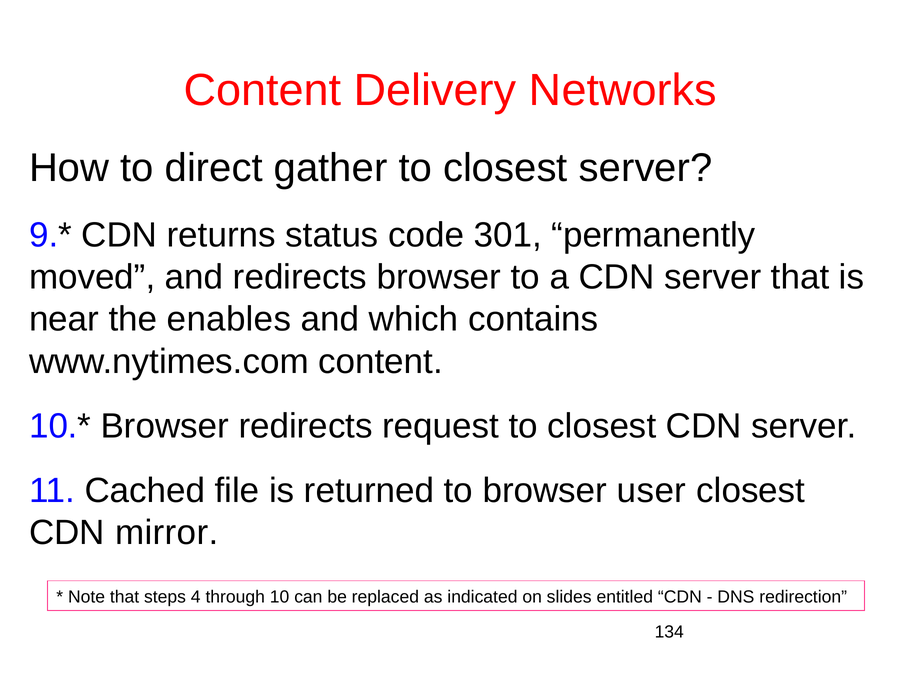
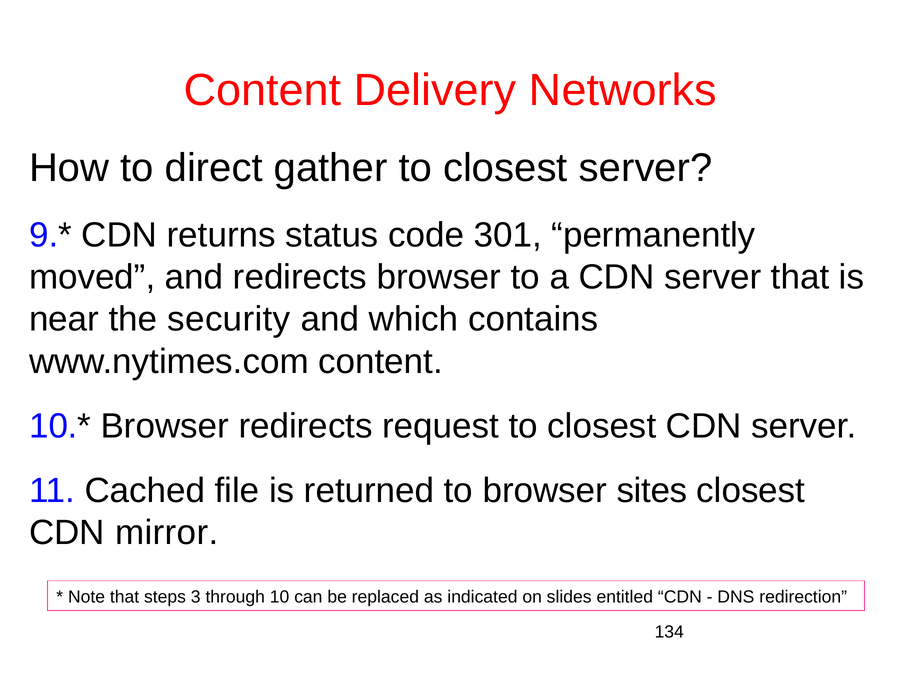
enables: enables -> security (229, 319)
user: user -> sites (652, 491)
4: 4 -> 3 (196, 597)
